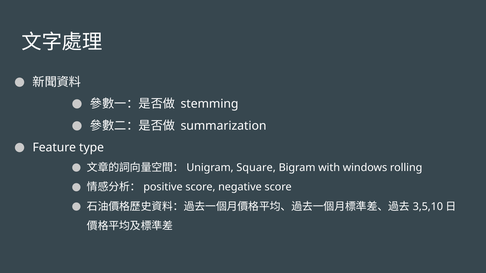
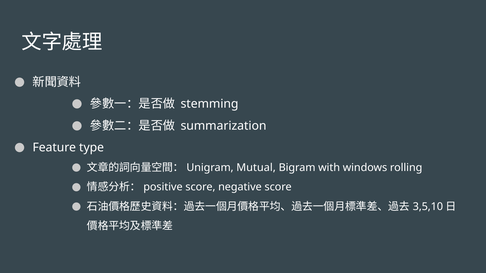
Square: Square -> Mutual (256, 168)
